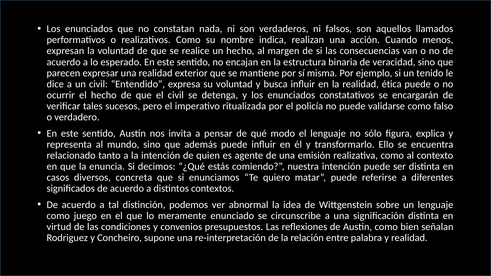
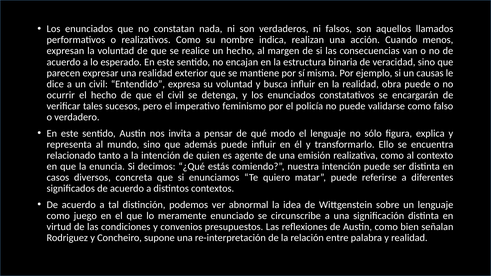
tenido: tenido -> causas (430, 73)
ética: ética -> obra (392, 84)
ritualizada: ritualizada -> feminismo (244, 106)
